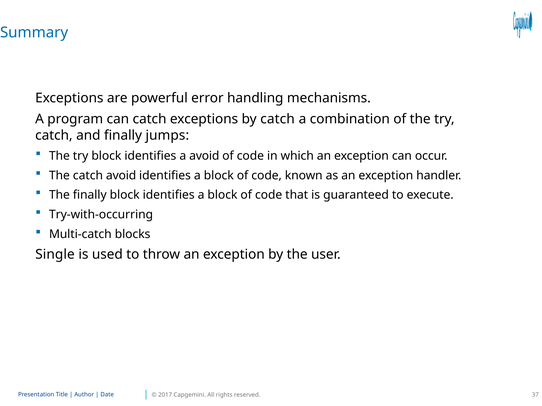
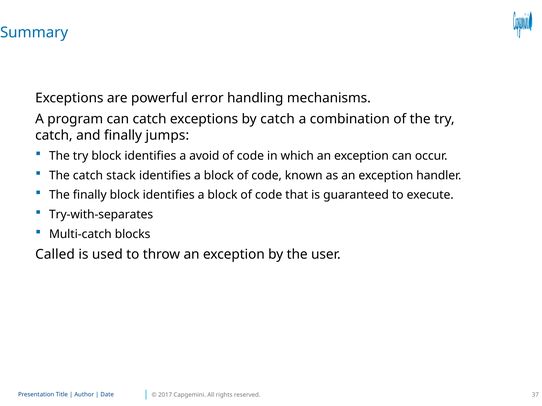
catch avoid: avoid -> stack (121, 176)
Try-with-occurring: Try-with-occurring -> Try-with-separates (101, 215)
Single: Single -> Called (55, 255)
